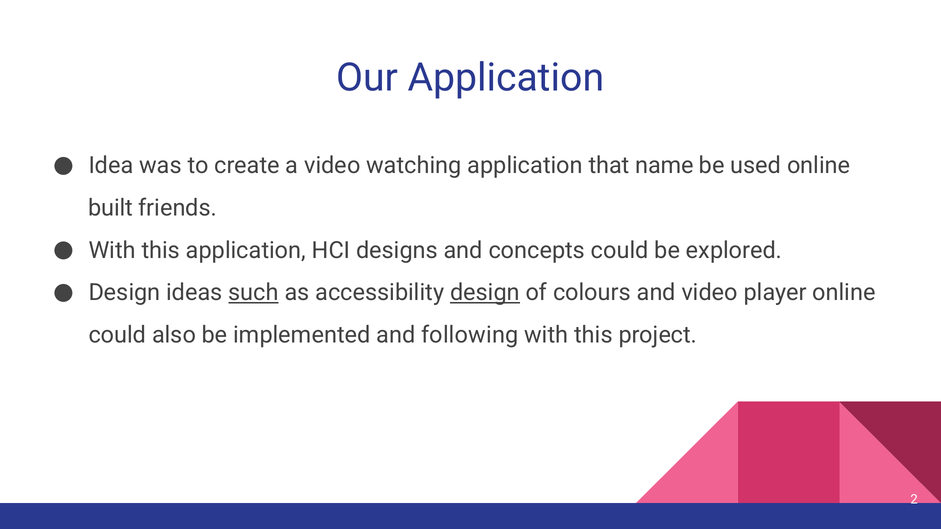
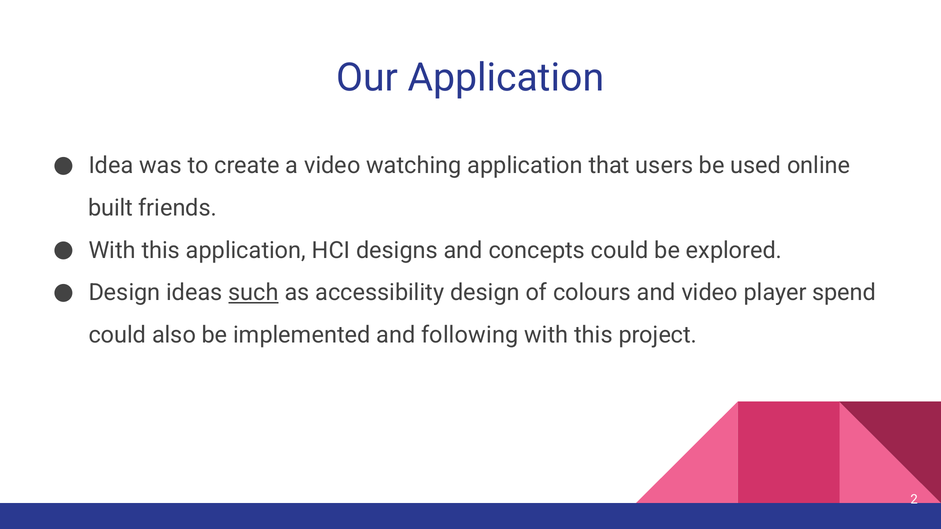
name: name -> users (664, 166)
design underline: present -> none (485, 293)
player online: online -> spend (844, 293)
